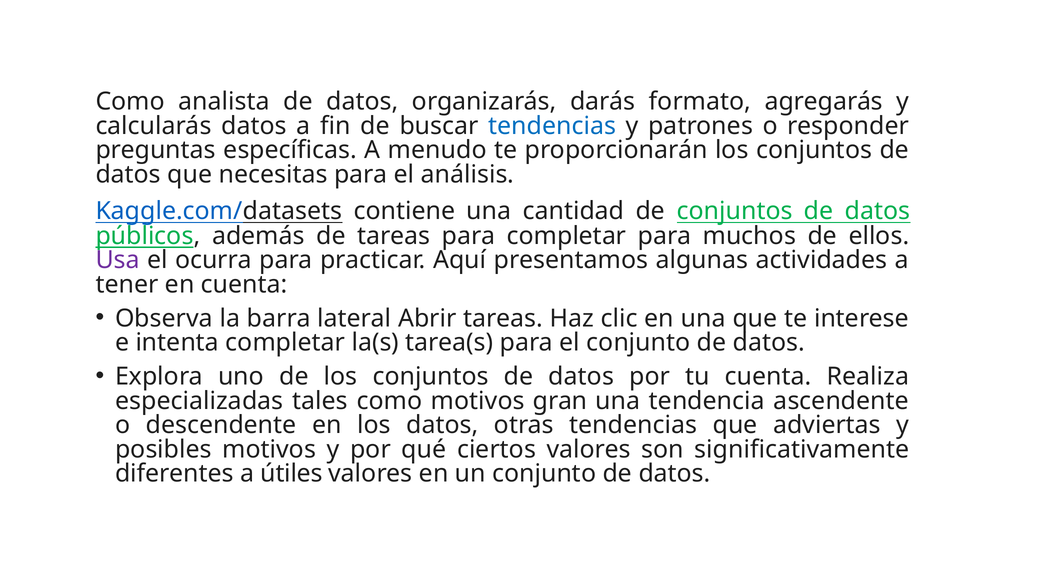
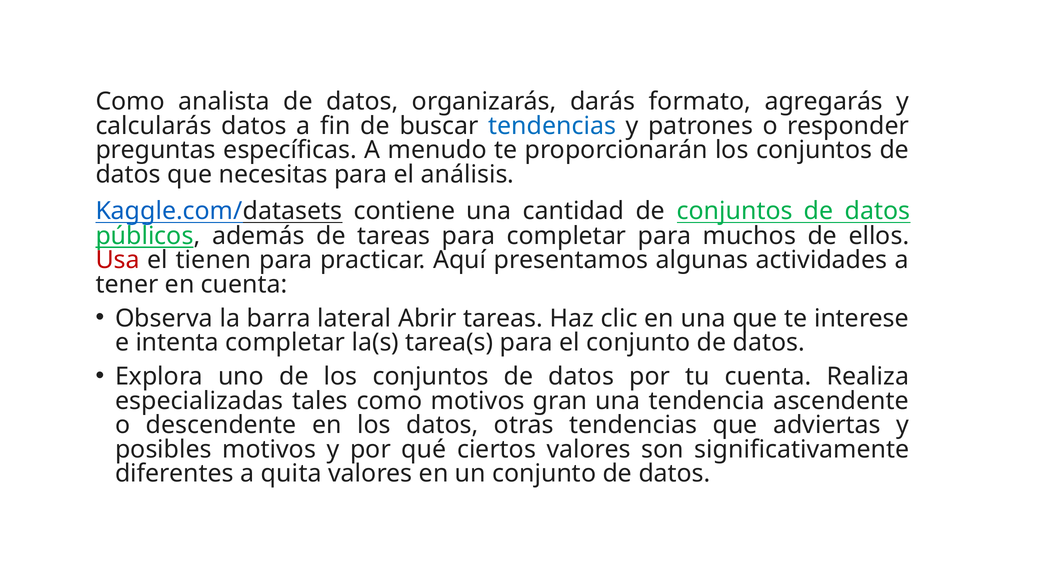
Usa colour: purple -> red (118, 260)
ocurra: ocurra -> tienen (213, 260)
útiles: útiles -> quita (291, 474)
